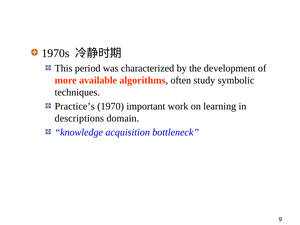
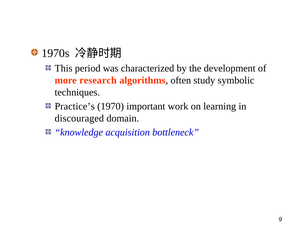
available: available -> research (98, 80)
descriptions: descriptions -> discouraged (79, 118)
